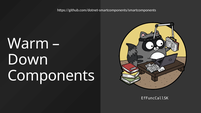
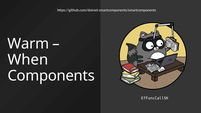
Down: Down -> When (28, 60)
